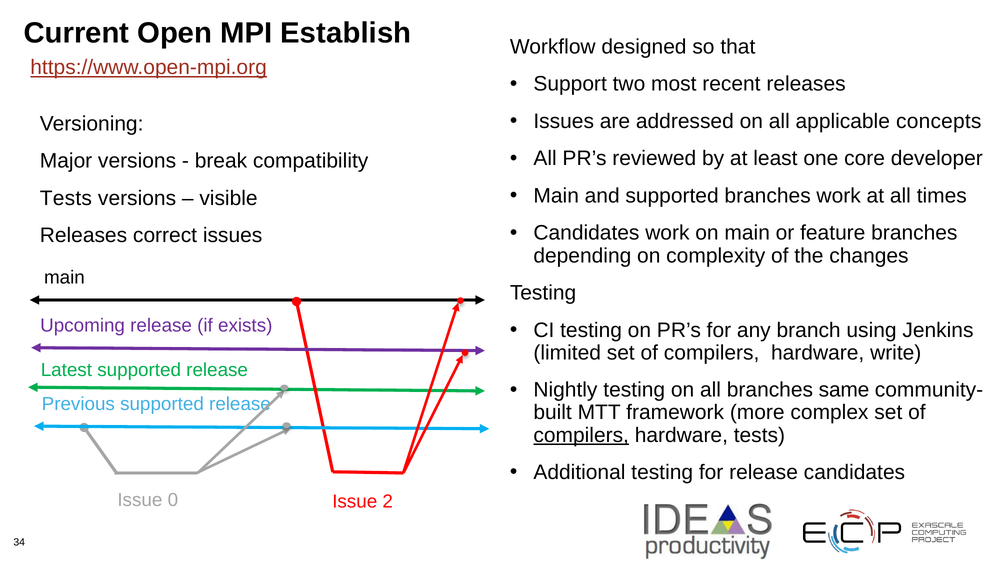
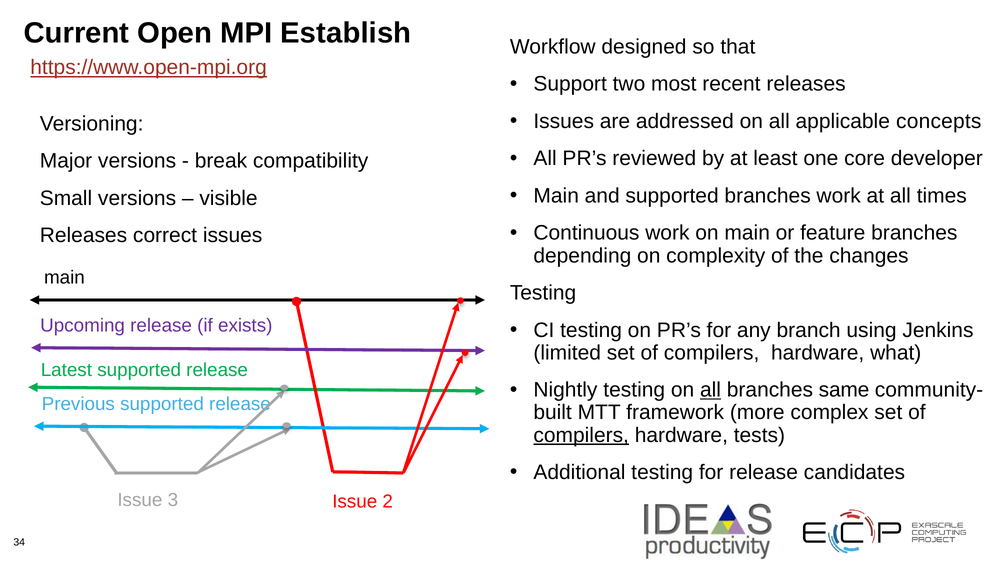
Tests: Tests -> Small (66, 198)
Candidates: Candidates -> Continuous (586, 233)
write: write -> what (896, 353)
all underline: none -> present (711, 390)
0: 0 -> 3 (173, 501)
